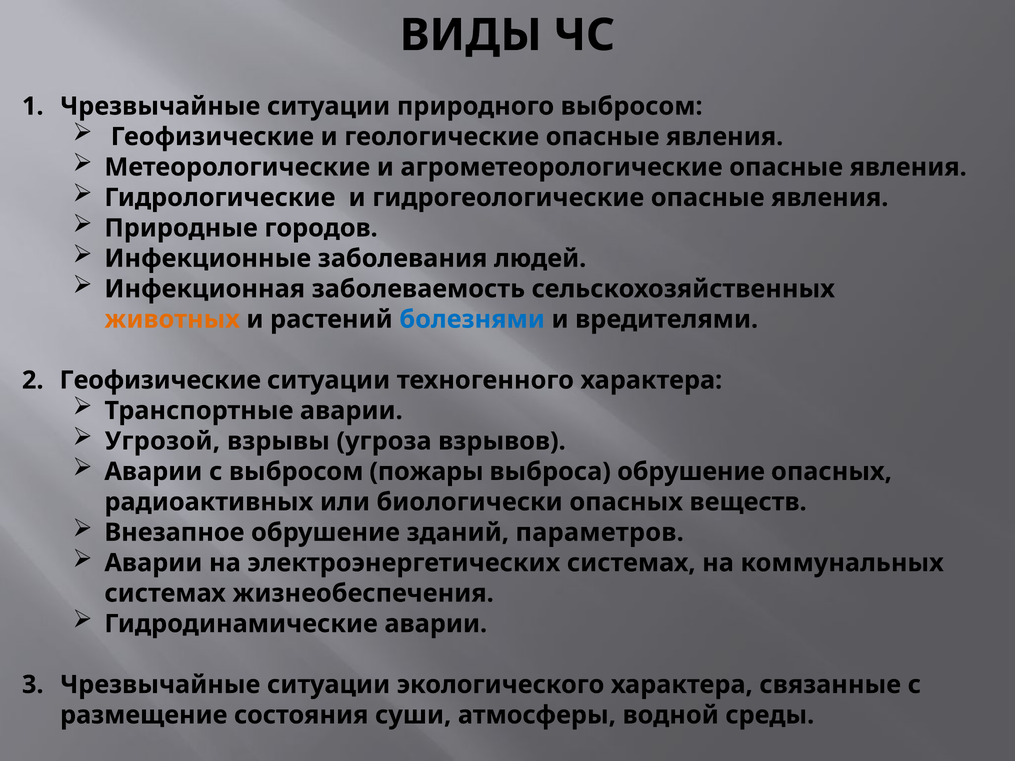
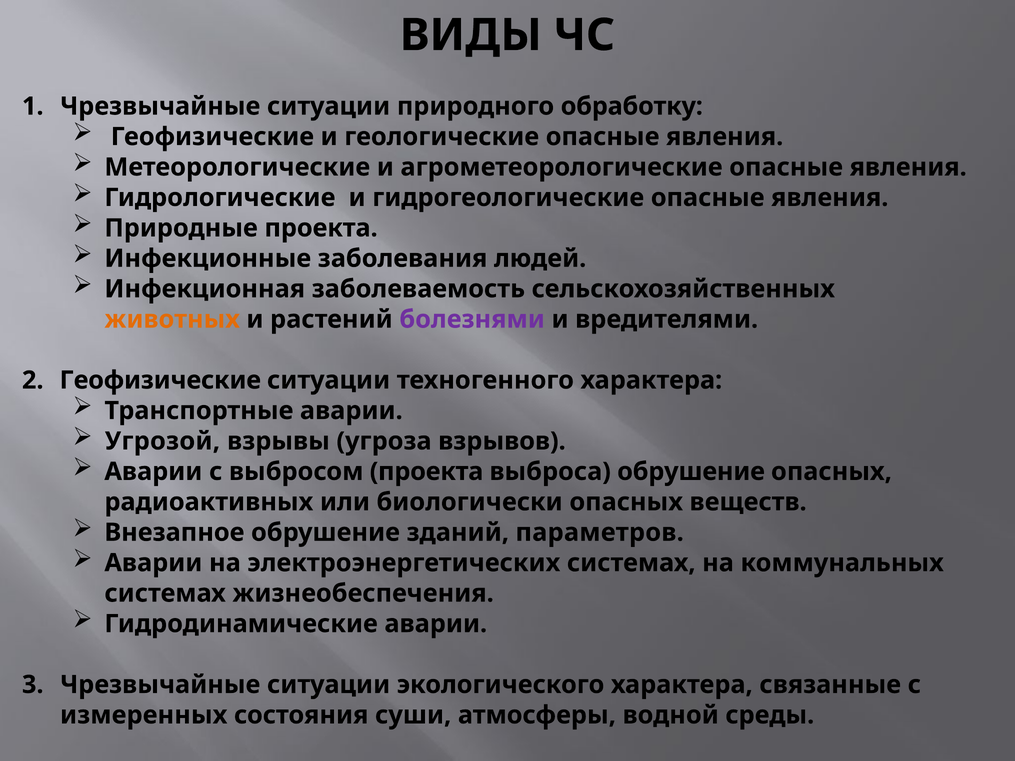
природного выбросом: выбросом -> обработку (632, 106)
Природные городов: городов -> проекта (321, 228)
болезнями colour: blue -> purple (472, 319)
выбросом пожары: пожары -> проекта (427, 472)
размещение: размещение -> измеренных (144, 715)
